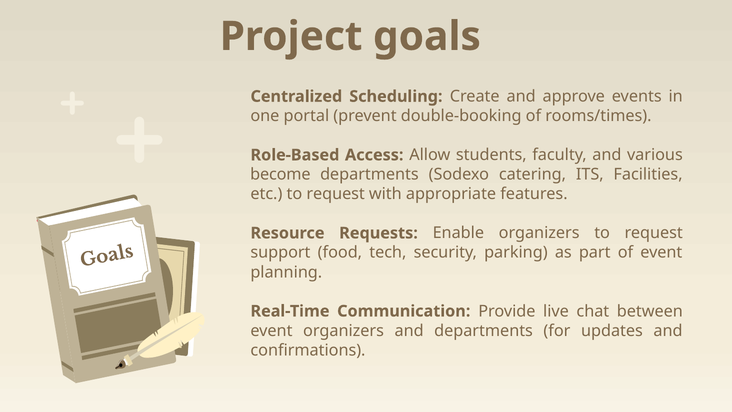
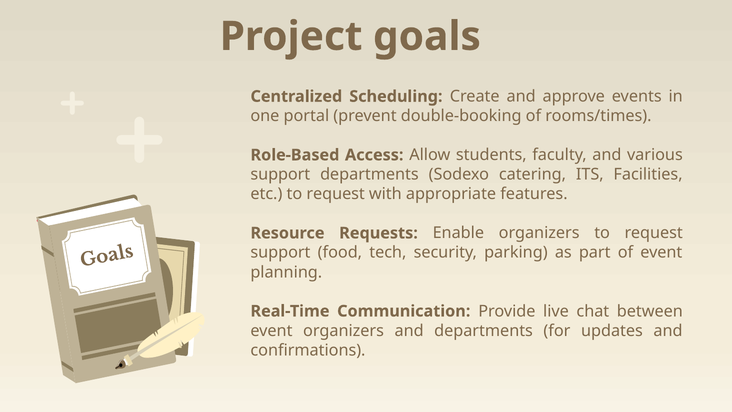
become: become -> support (280, 174)
